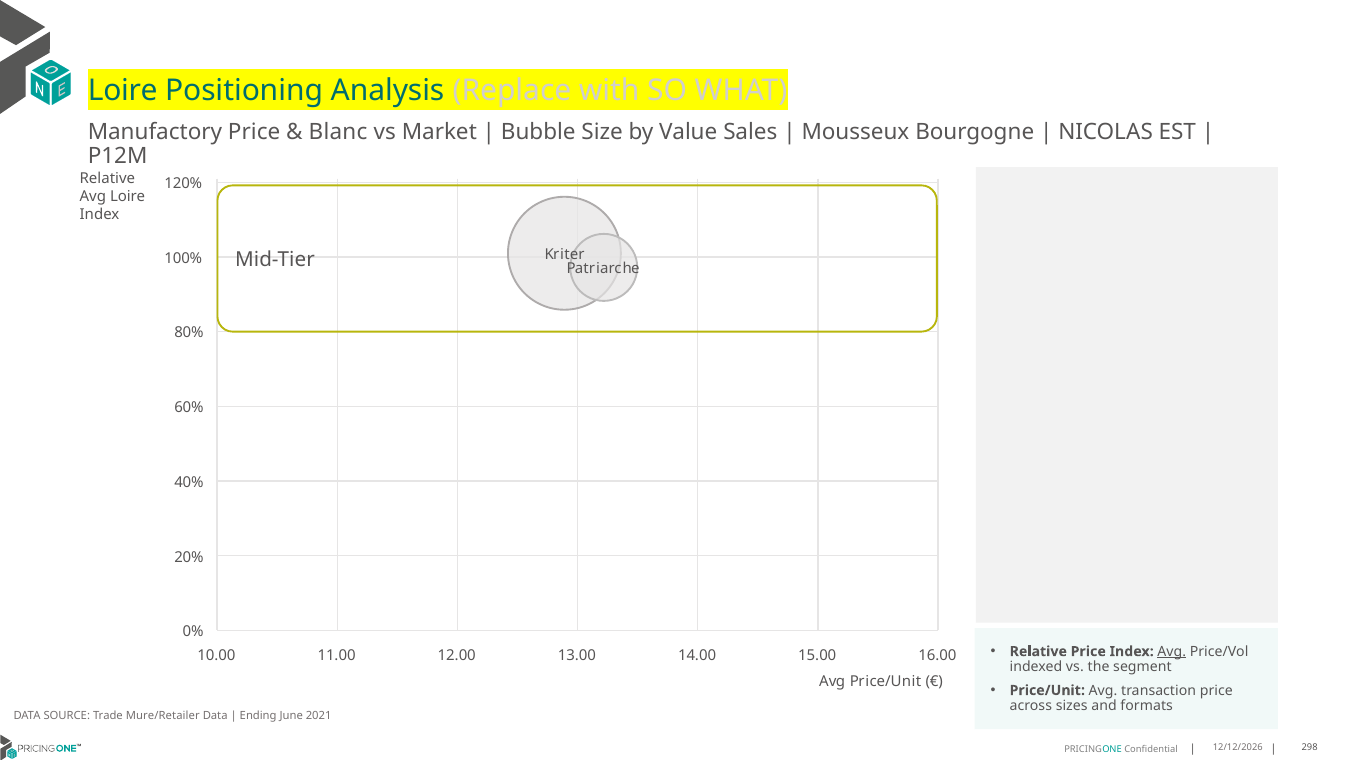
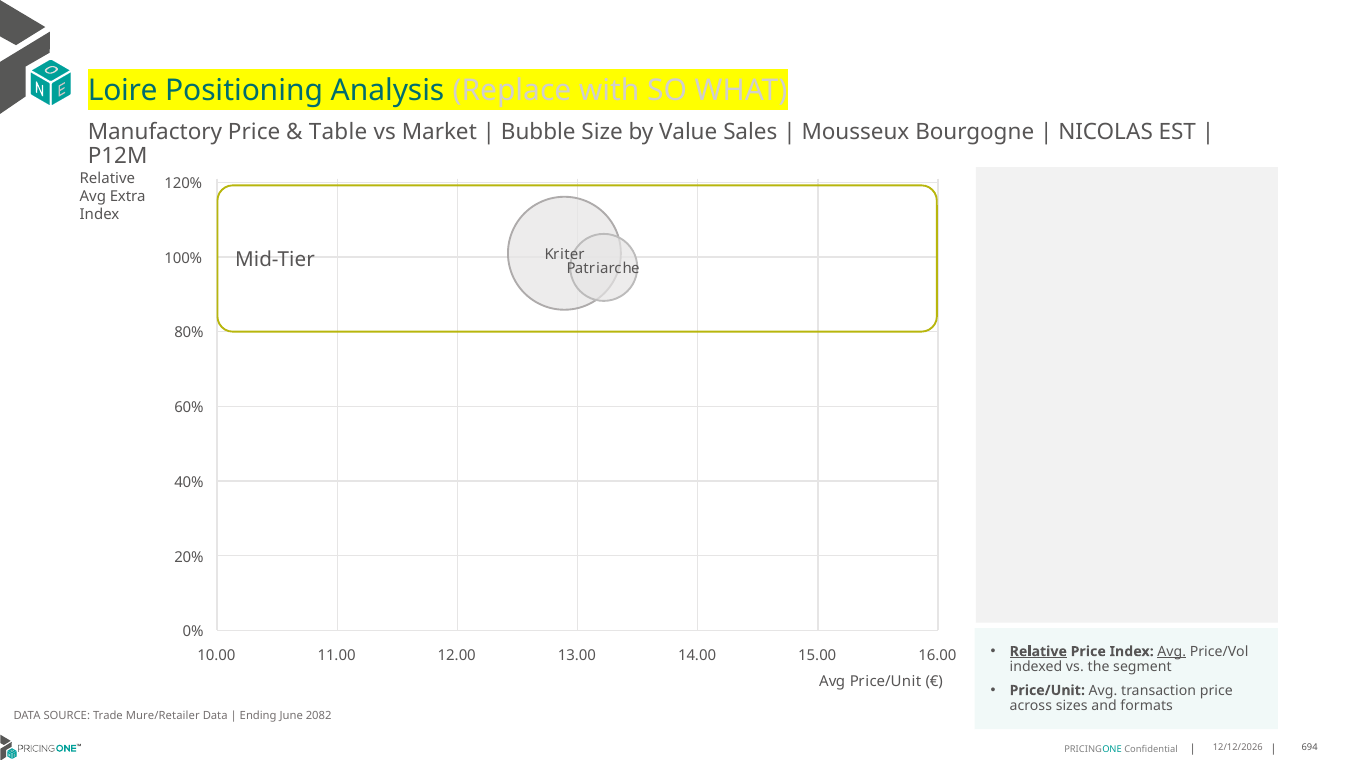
Blanc: Blanc -> Table (338, 132)
Avg Loire: Loire -> Extra (128, 197)
Relative underline: none -> present (1038, 651)
2021: 2021 -> 2082 (319, 716)
298: 298 -> 694 (1310, 747)
